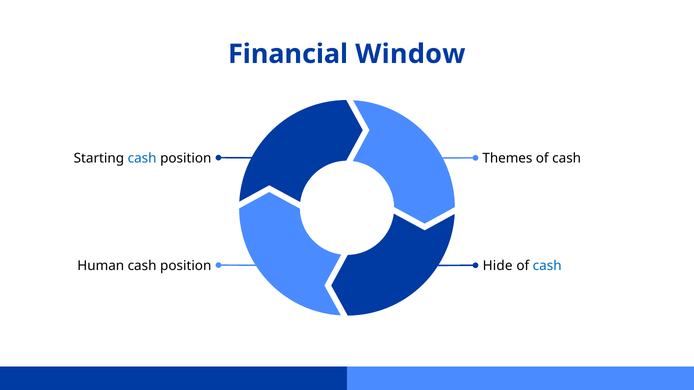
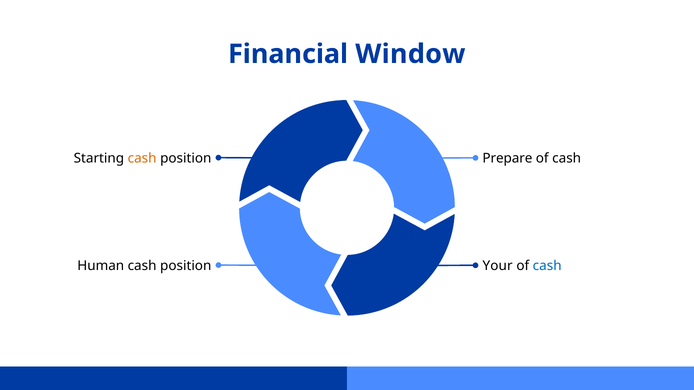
cash colour: blue -> orange (142, 158)
Themes: Themes -> Prepare (507, 158)
Hide: Hide -> Your (498, 266)
